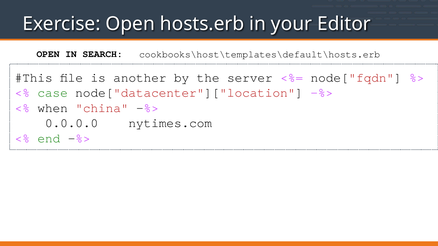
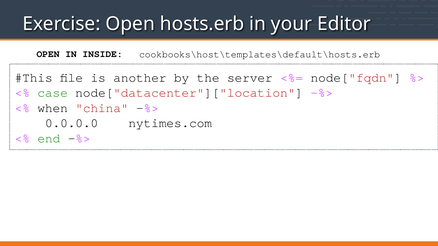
SEARCH: SEARCH -> INSIDE (103, 54)
